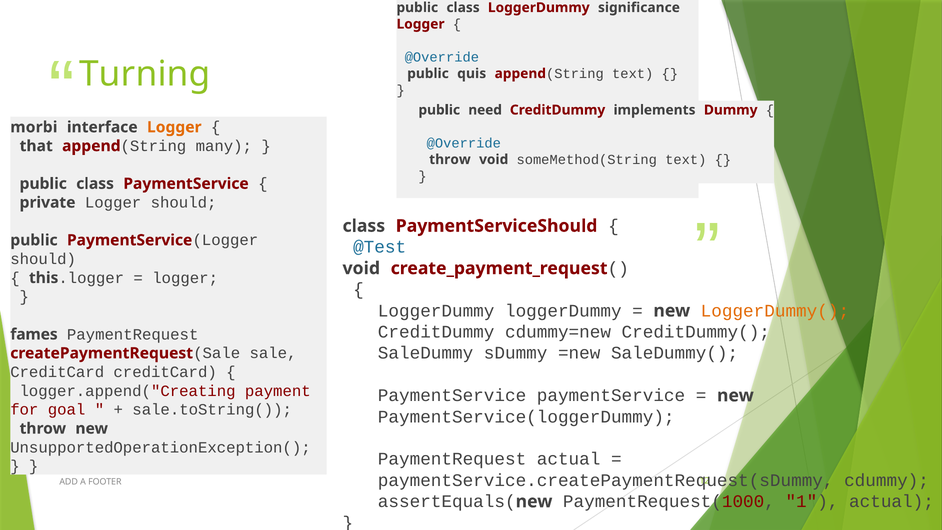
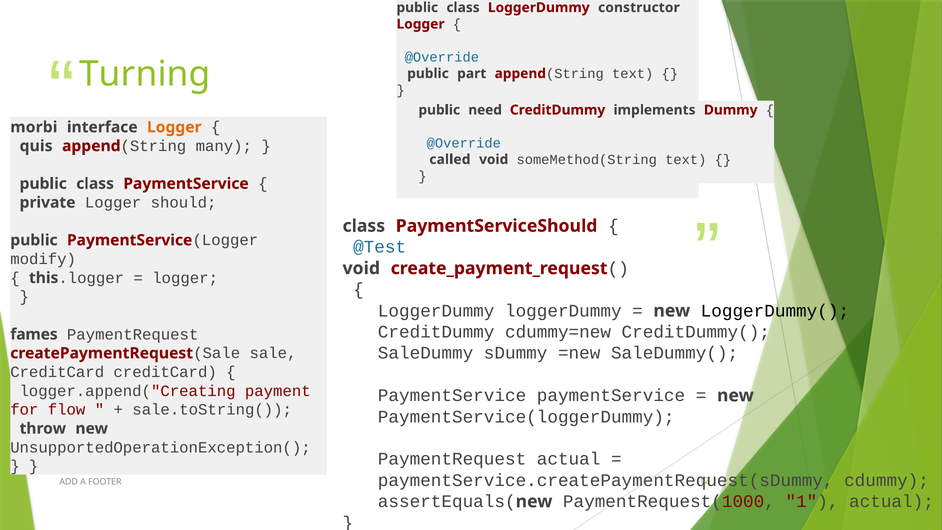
significance: significance -> constructor (639, 8)
quis: quis -> part (472, 74)
that: that -> quis (36, 146)
throw: throw -> called (450, 159)
should: should -> modify (43, 259)
LoggerDummy( colour: orange -> black (775, 311)
goal: goal -> flow (67, 410)
